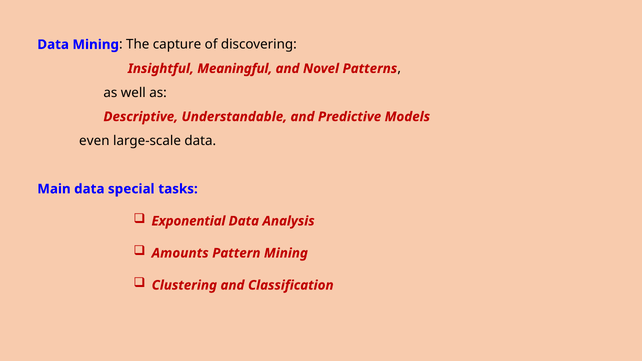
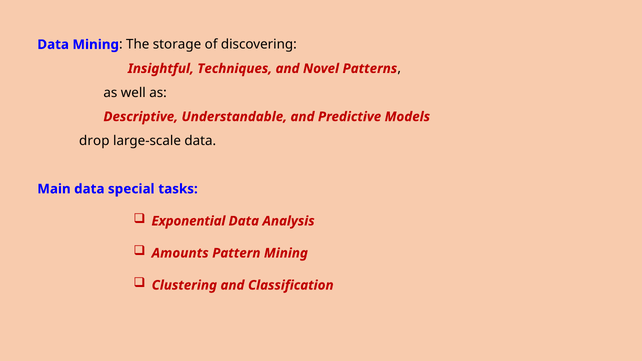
capture: capture -> storage (177, 45)
Meaningful: Meaningful -> Techniques (235, 69)
even: even -> drop (94, 141)
